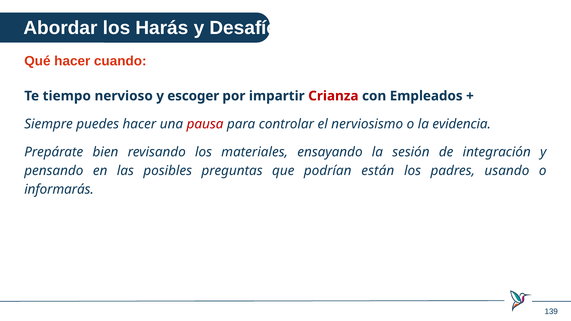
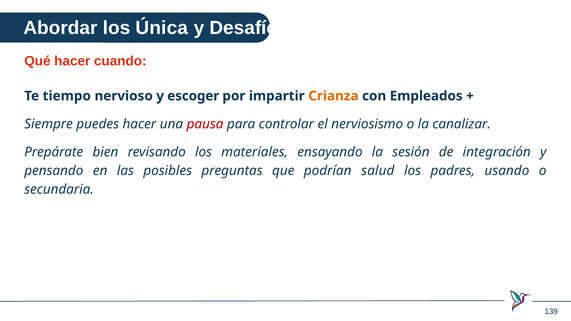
Harás: Harás -> Única (162, 28)
Crianza colour: red -> orange (333, 96)
evidencia: evidencia -> canalizar (462, 124)
están: están -> salud (378, 171)
informarás: informarás -> secundaria (59, 189)
